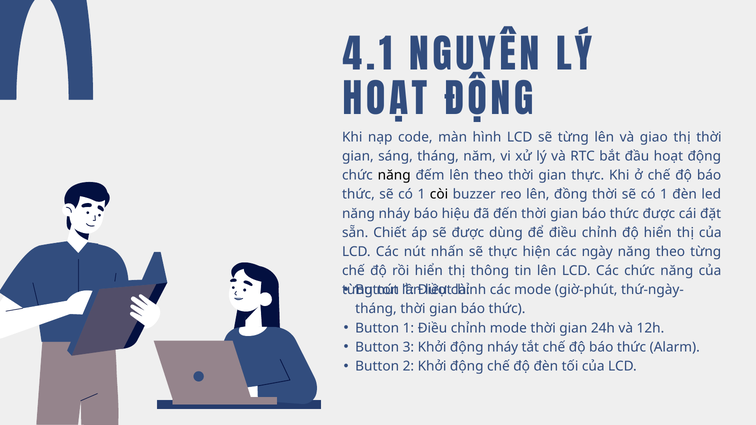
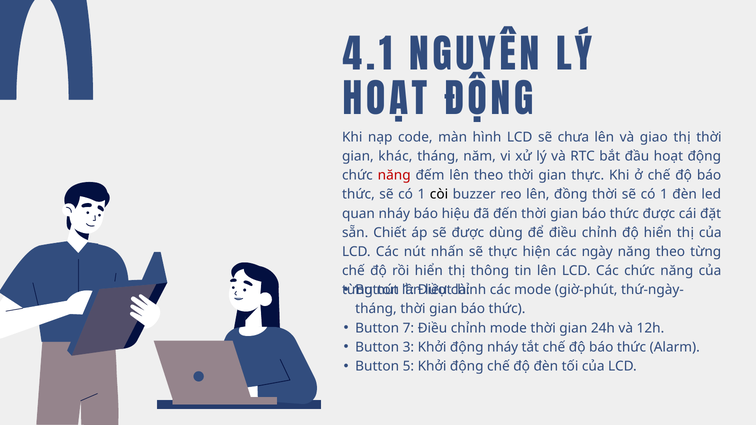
sẽ từng: từng -> chưa (573, 137)
sáng: sáng -> khác (395, 156)
năng colour: black -> red (394, 175)
năng: năng -> quan (358, 214)
1: 1 -> 7 (408, 328)
2: 2 -> 5 (408, 367)
